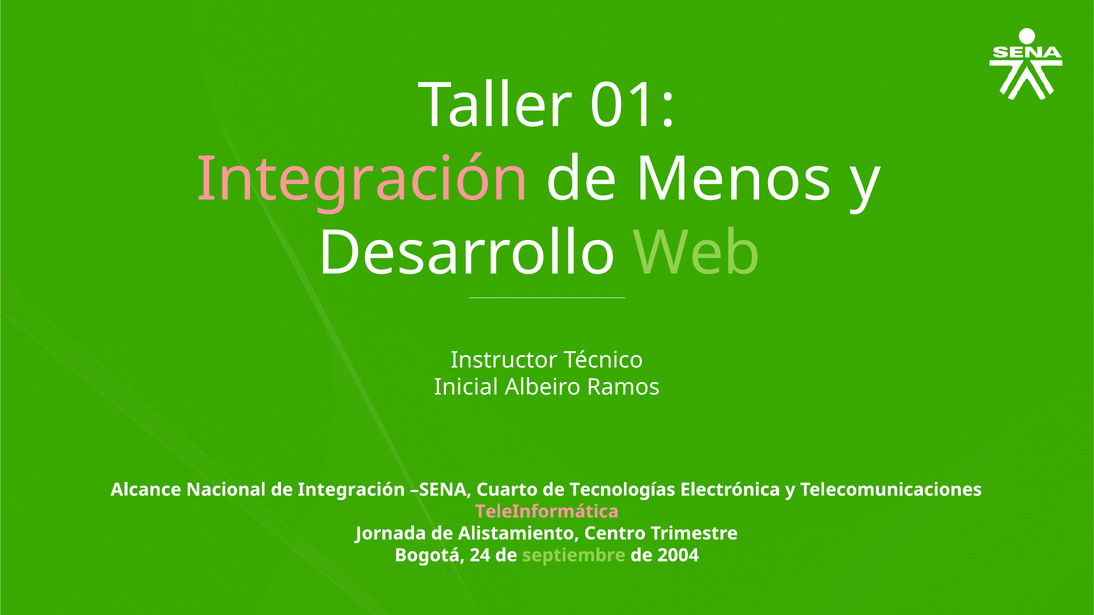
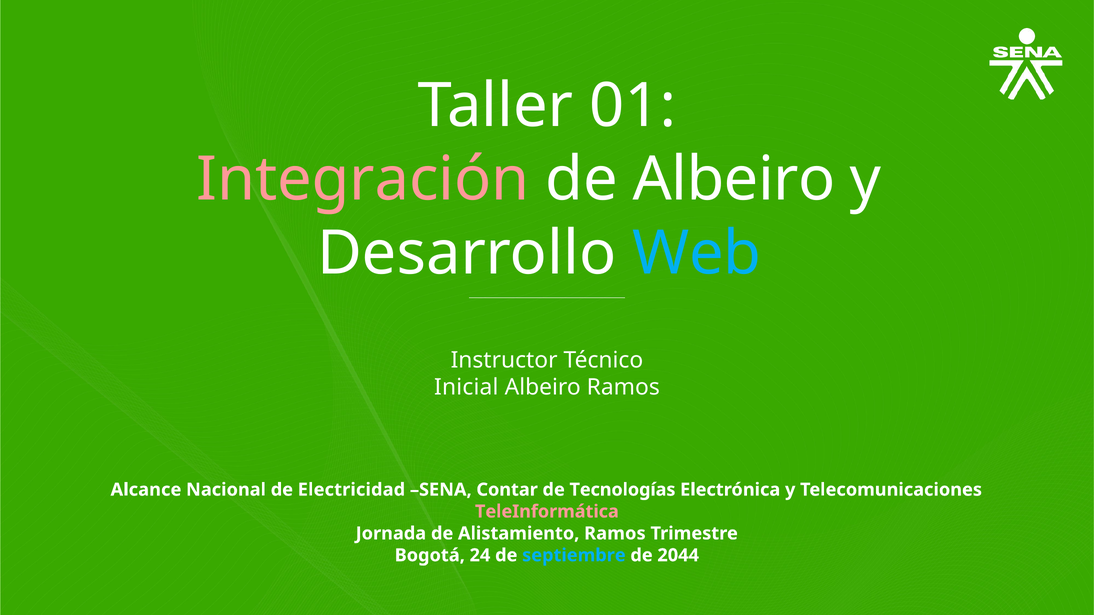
de Menos: Menos -> Albeiro (734, 180)
Web colour: light green -> light blue (697, 254)
de Integración: Integración -> Electricidad (351, 490)
Cuarto: Cuarto -> Contar (507, 490)
Alistamiento Centro: Centro -> Ramos (615, 534)
septiembre colour: light green -> light blue (574, 556)
2004: 2004 -> 2044 (678, 556)
